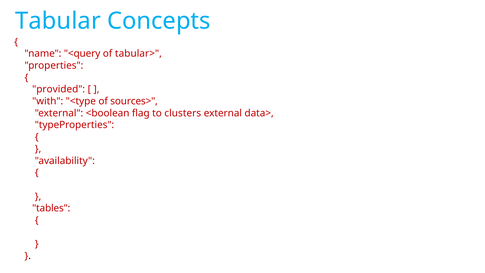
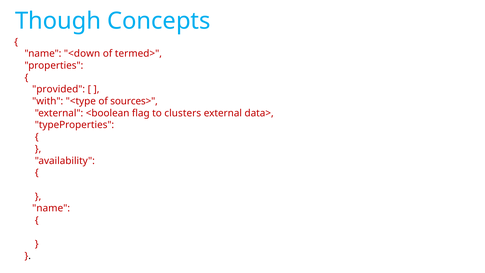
Tabular: Tabular -> Though (58, 21)
<query: <query -> <down (82, 54)
tabular>: tabular> -> termed> (138, 54)
tables: tables -> name (51, 208)
